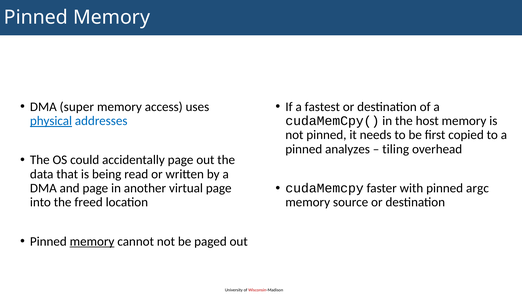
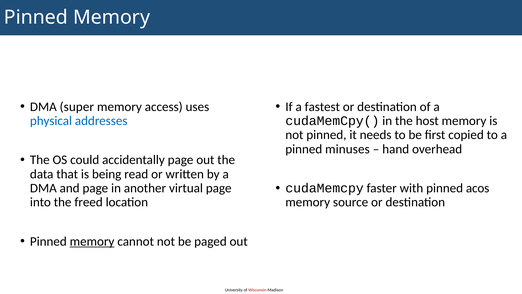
physical underline: present -> none (51, 121)
analyzes: analyzes -> minuses (347, 149)
tiling: tiling -> hand (396, 149)
argc: argc -> acos (478, 188)
